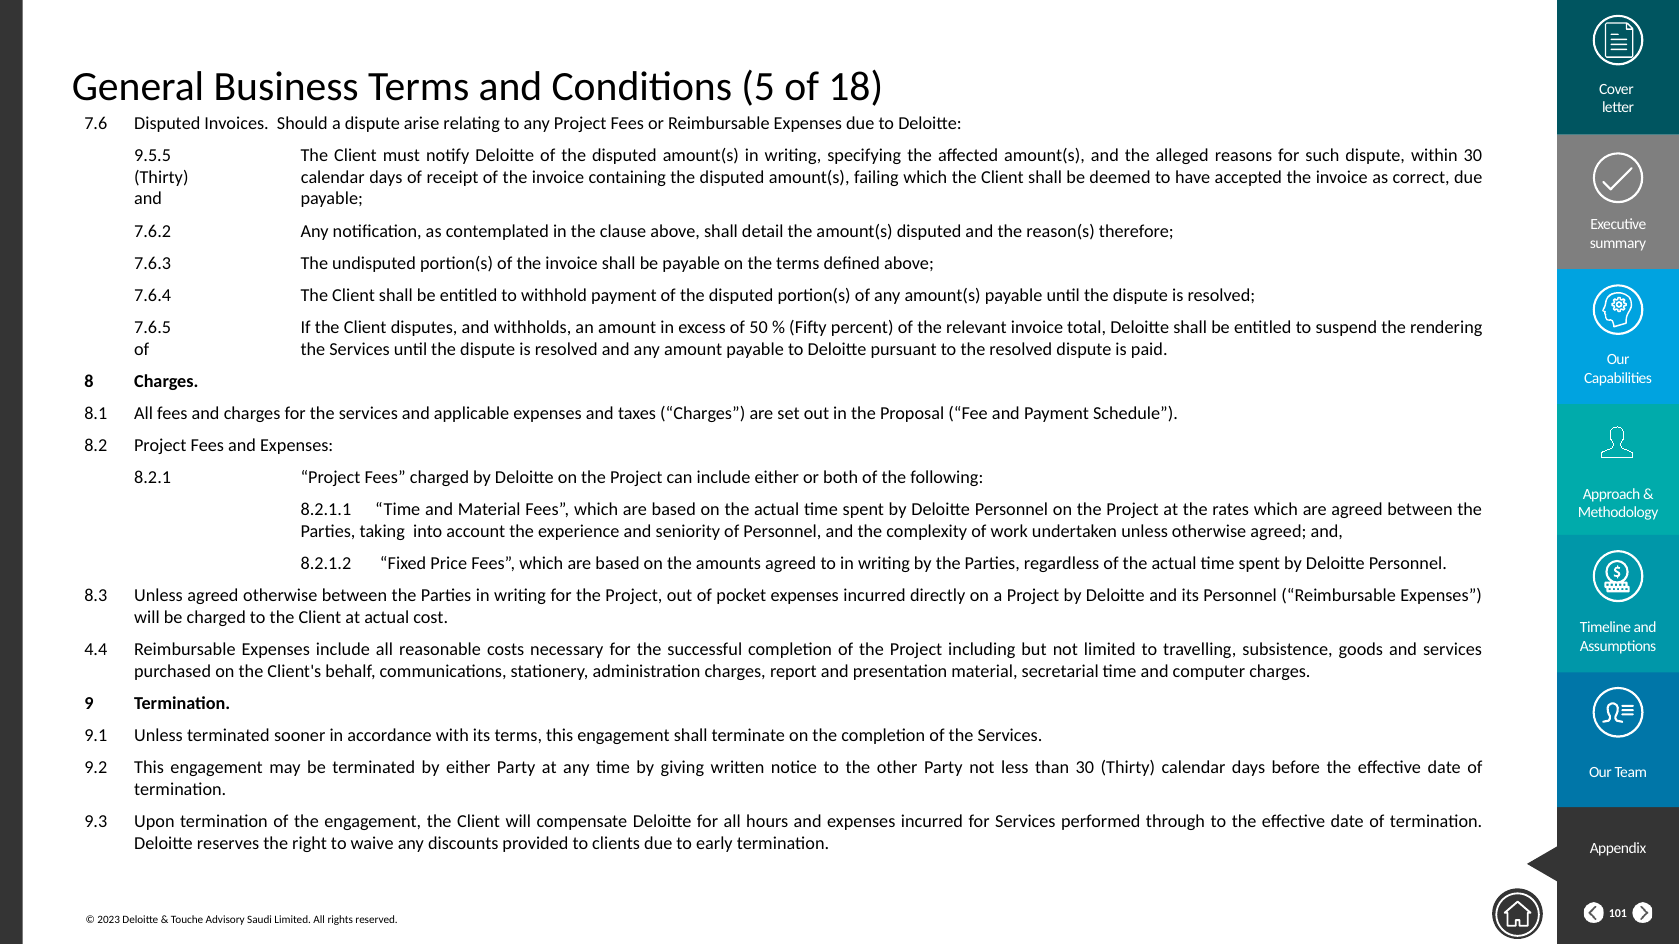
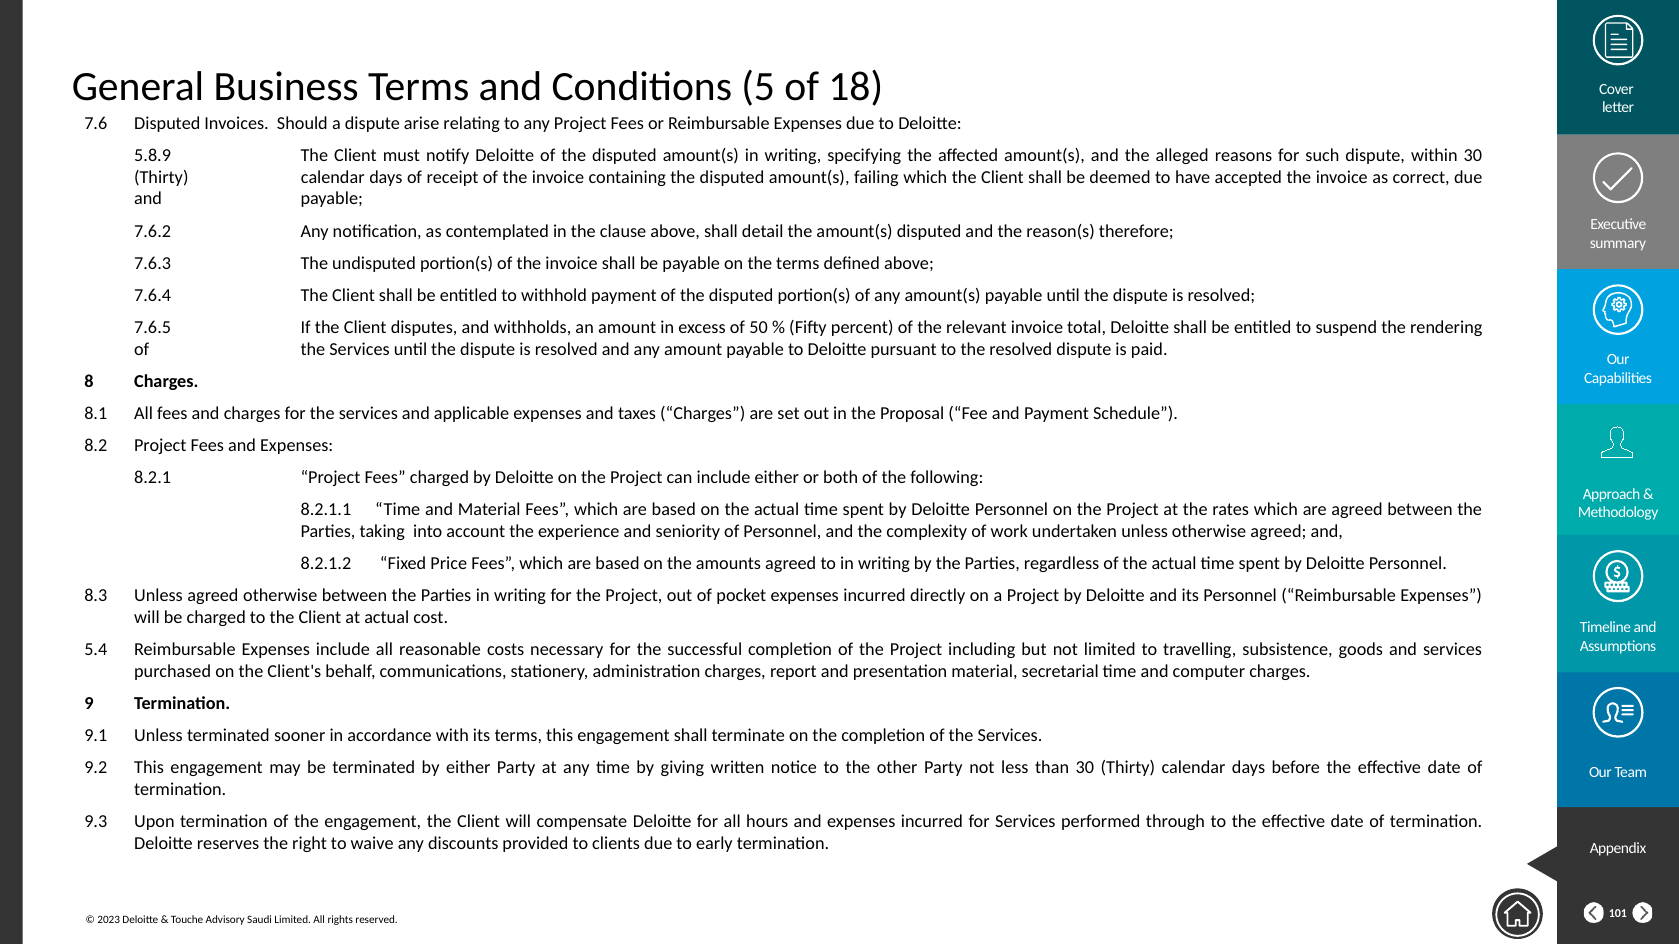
9.5.5: 9.5.5 -> 5.8.9 (153, 155)
4.4: 4.4 -> 5.4 (96, 650)
